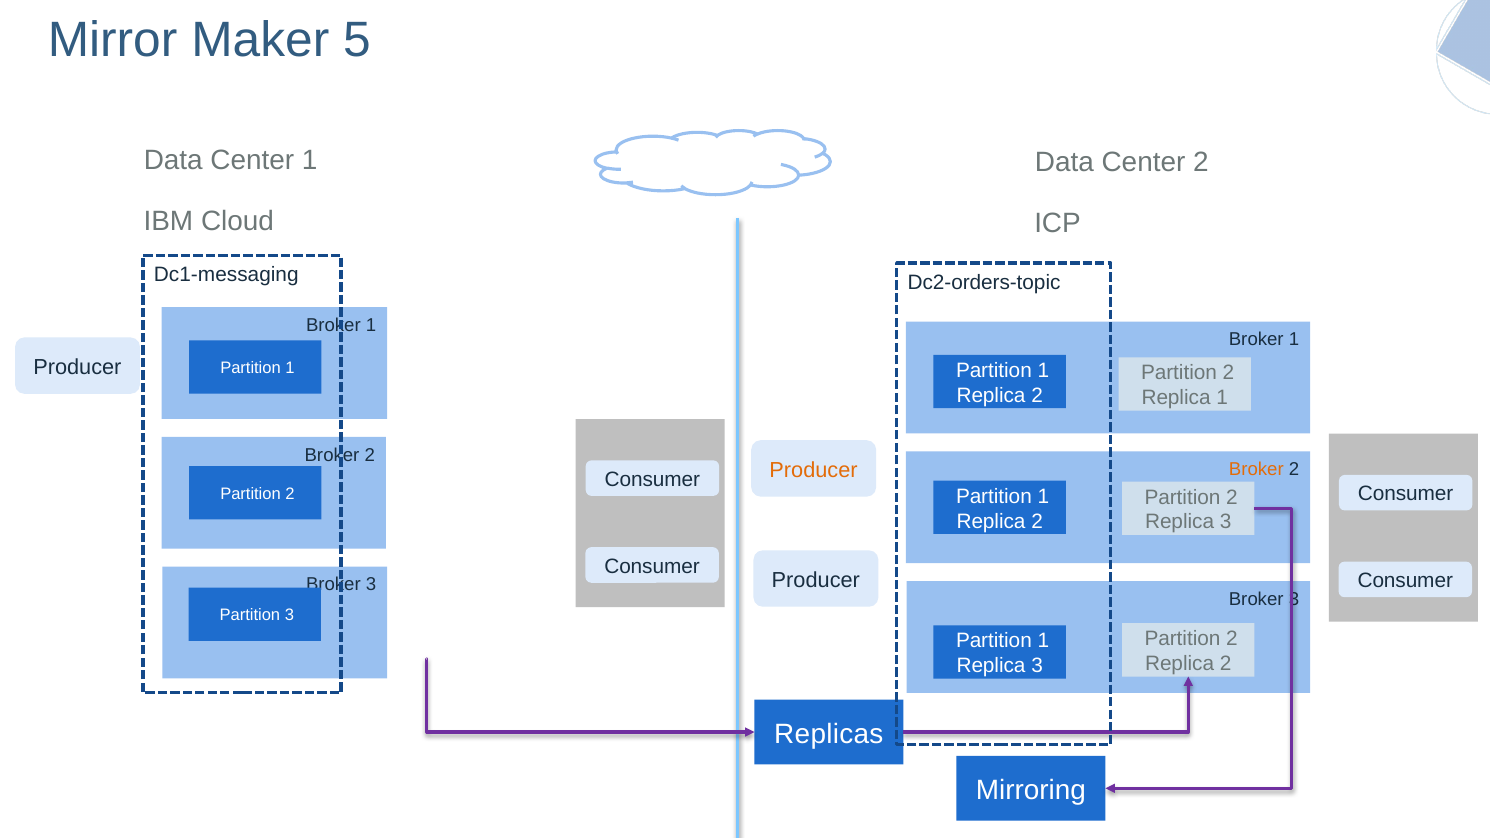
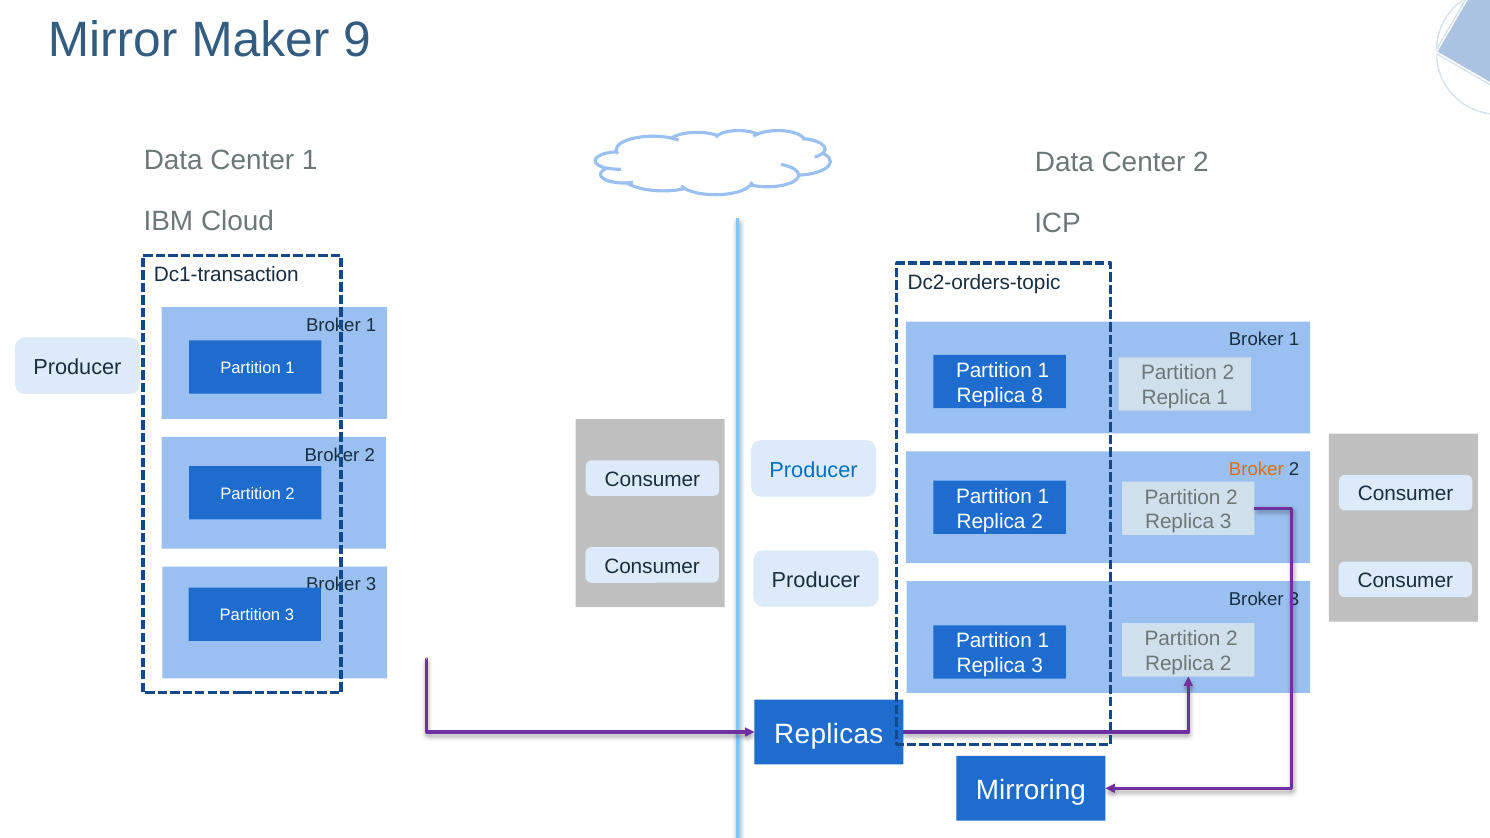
5: 5 -> 9 (357, 41)
Dc1-messaging: Dc1-messaging -> Dc1-transaction (226, 275)
2: 2 -> 8 (1037, 396)
Producer colour: orange -> blue (814, 470)
